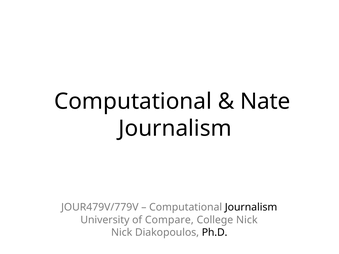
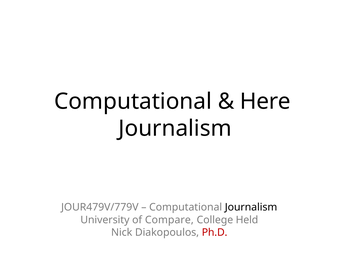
Nate: Nate -> Here (265, 101)
College Nick: Nick -> Held (247, 220)
Ph.D colour: black -> red (215, 233)
